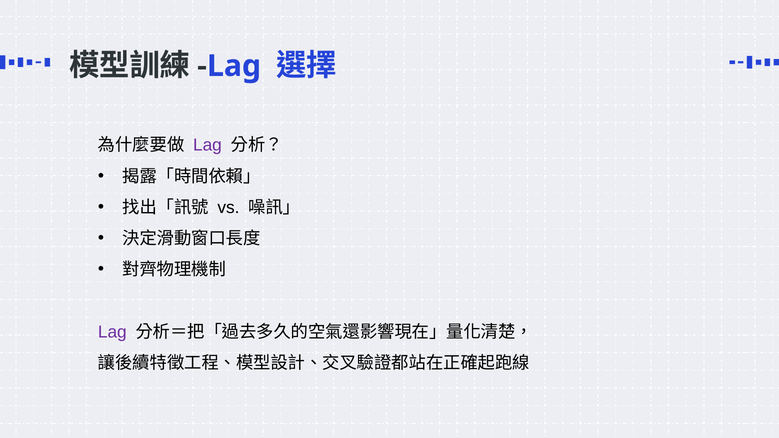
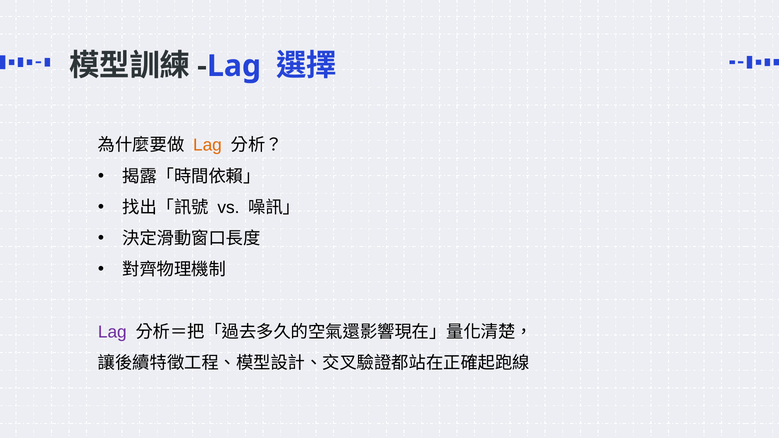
Lag colour: purple -> orange (207, 145)
